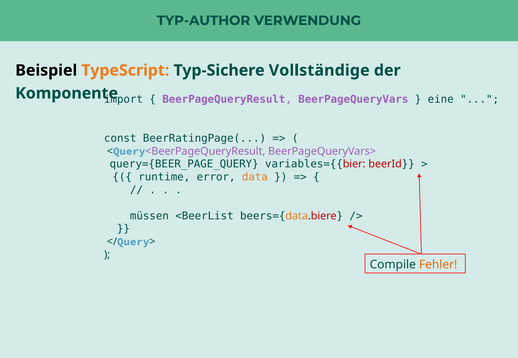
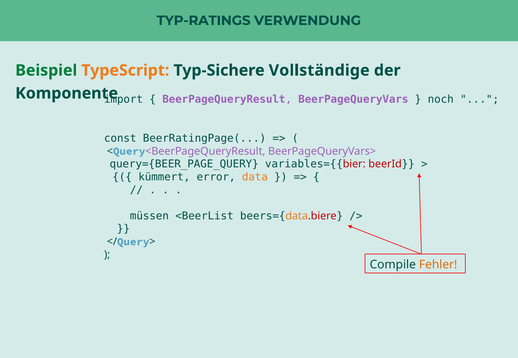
TYP-AUTHOR: TYP-AUTHOR -> TYP-RATINGS (204, 21)
Beispiel colour: black -> green (46, 70)
eine: eine -> noch (441, 100)
runtime: runtime -> kümmert (164, 177)
